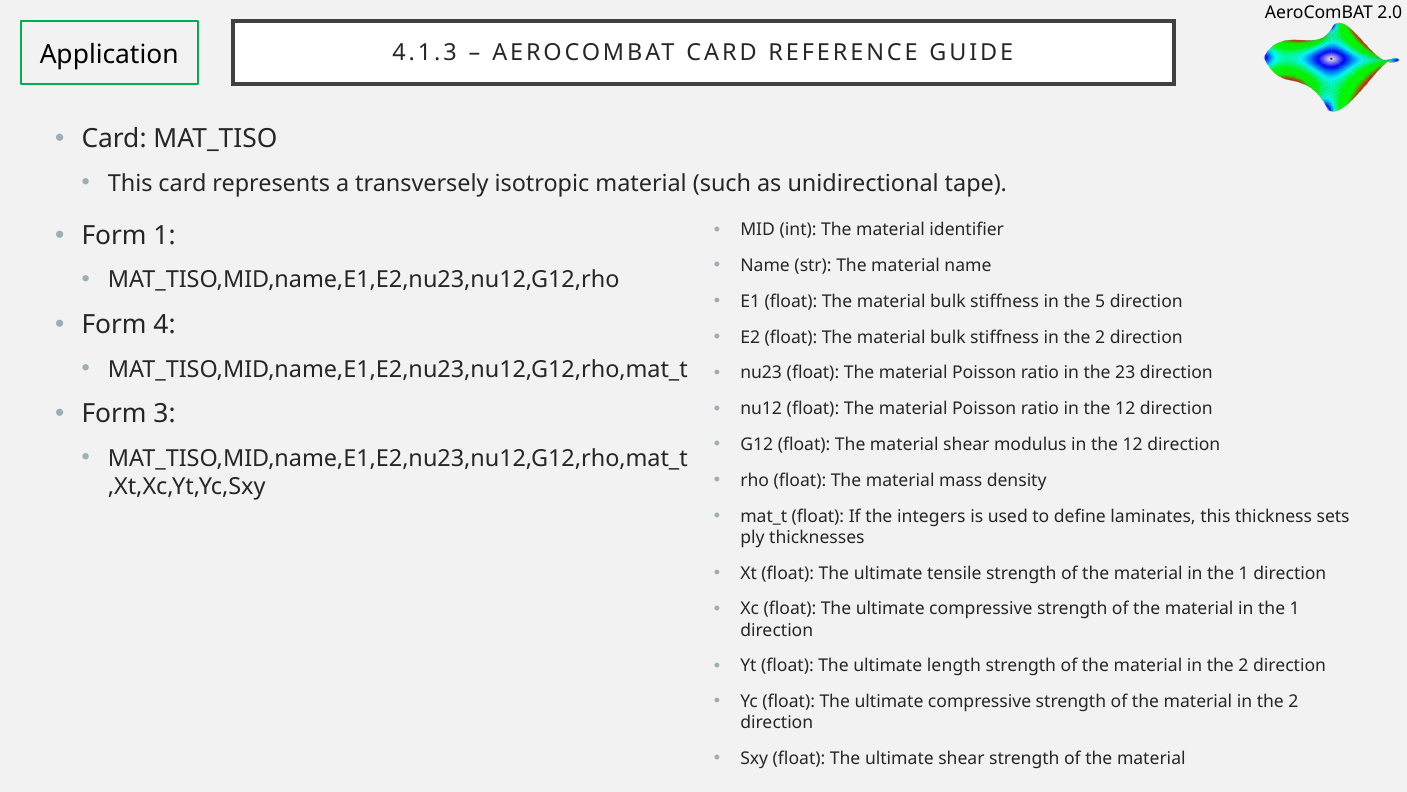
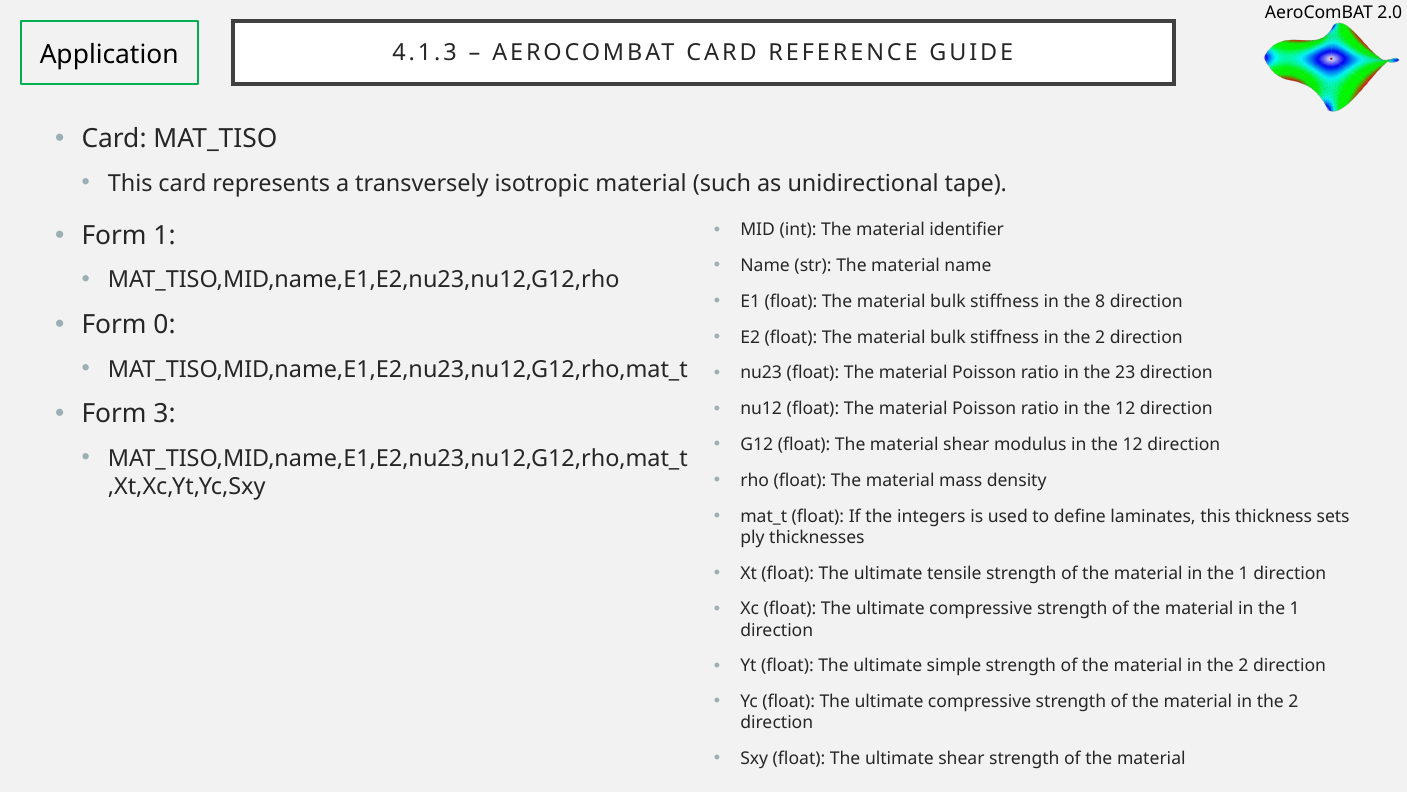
5: 5 -> 8 (1100, 301)
4: 4 -> 0 (164, 325)
length: length -> simple (954, 666)
